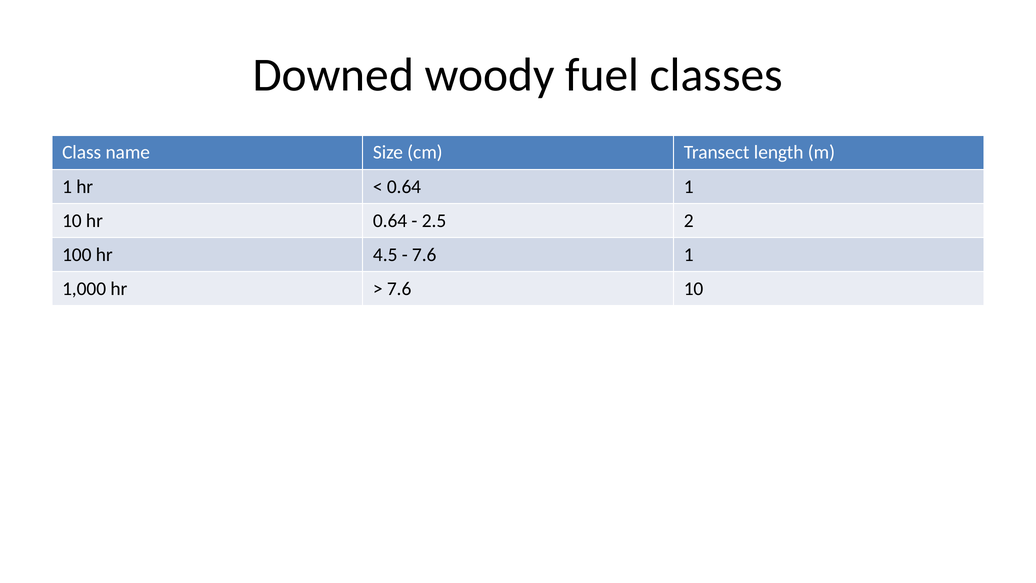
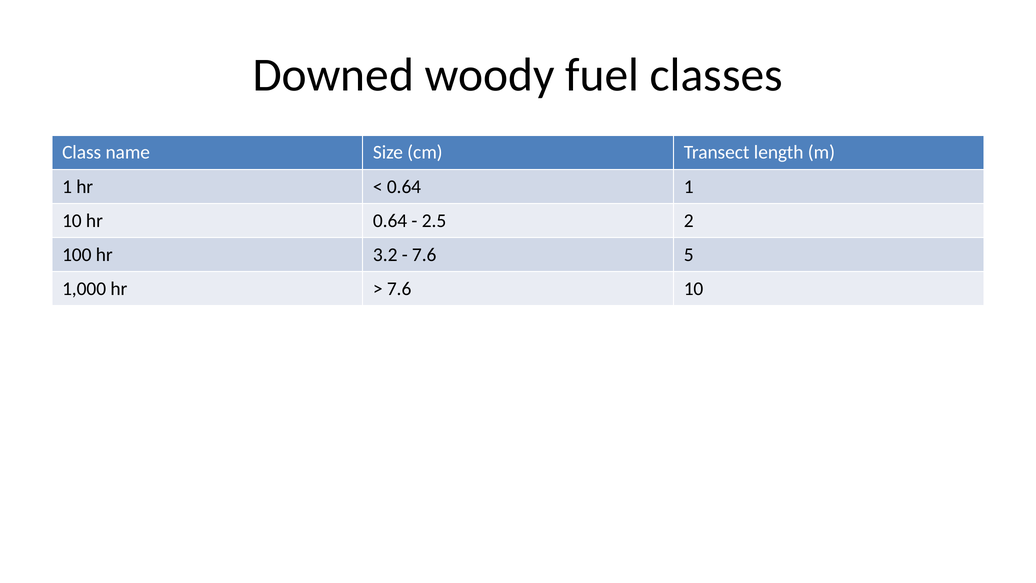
4.5: 4.5 -> 3.2 (385, 255)
7.6 1: 1 -> 5 (689, 255)
